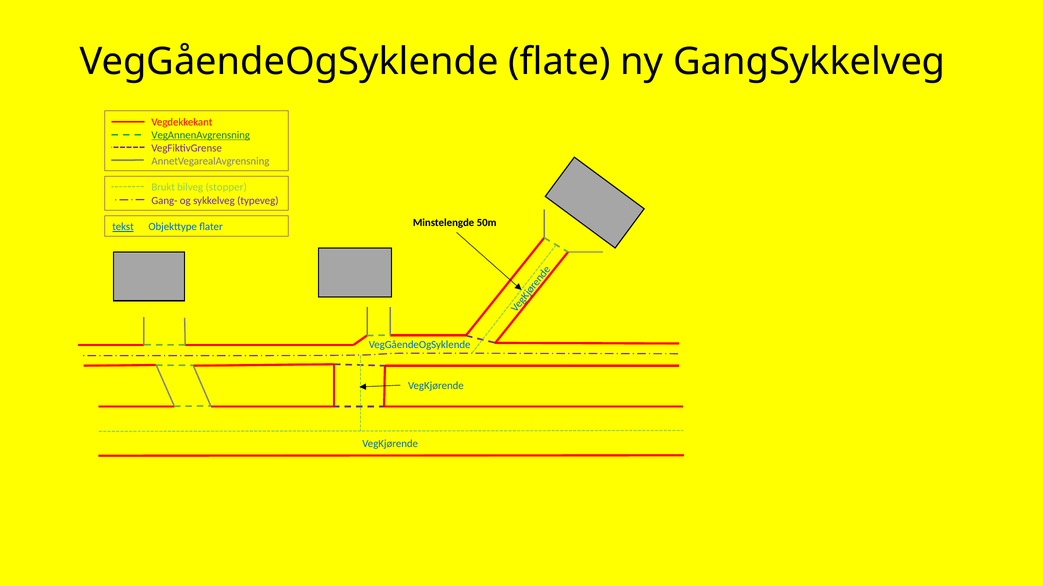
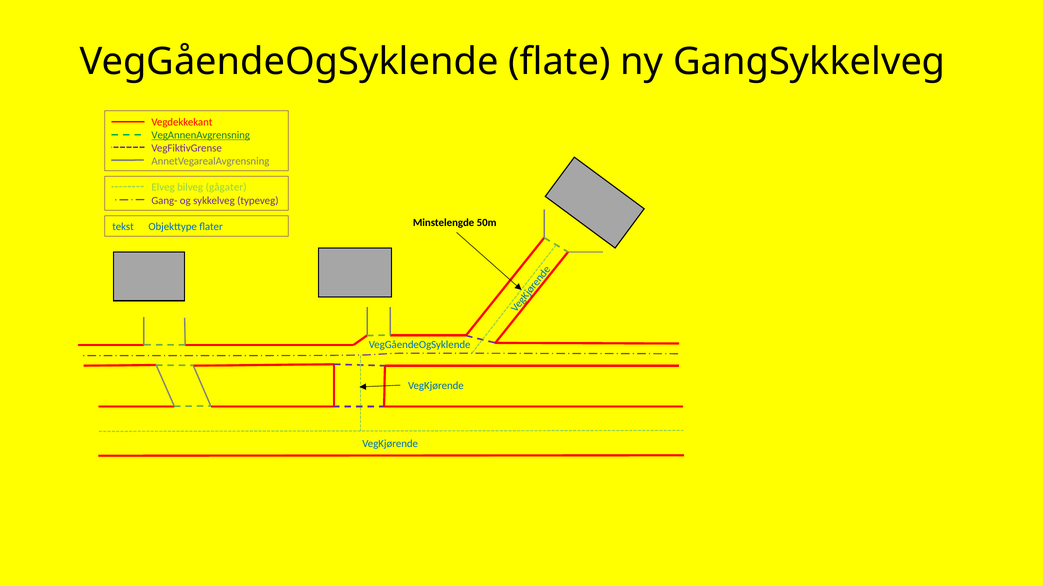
Brukt: Brukt -> Elveg (163, 188)
stopper: stopper -> gågater (226, 188)
tekst underline: present -> none (123, 227)
